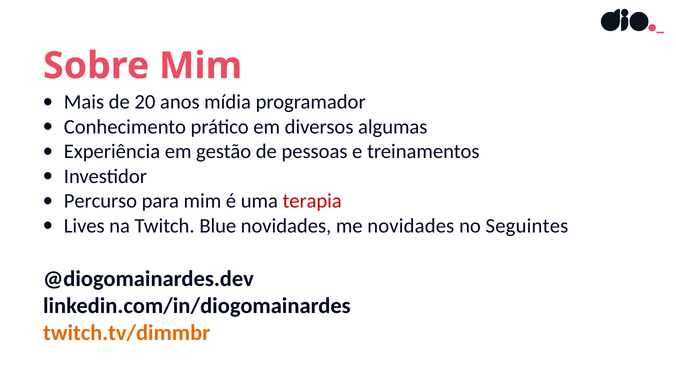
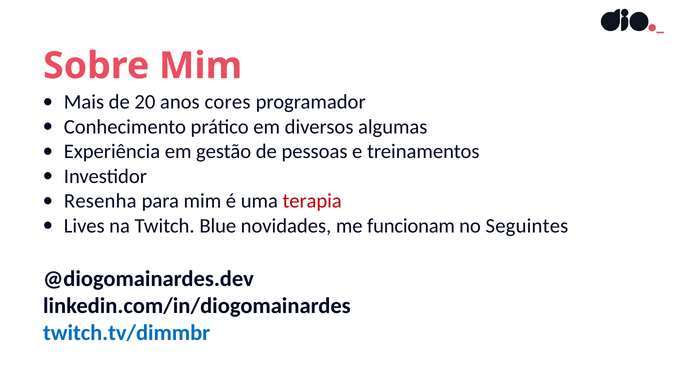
mídia: mídia -> cores (227, 102)
Percurso: Percurso -> Resenha (100, 201)
me novidades: novidades -> funcionam (411, 226)
twitch.tv/dimmbr colour: orange -> blue (127, 333)
